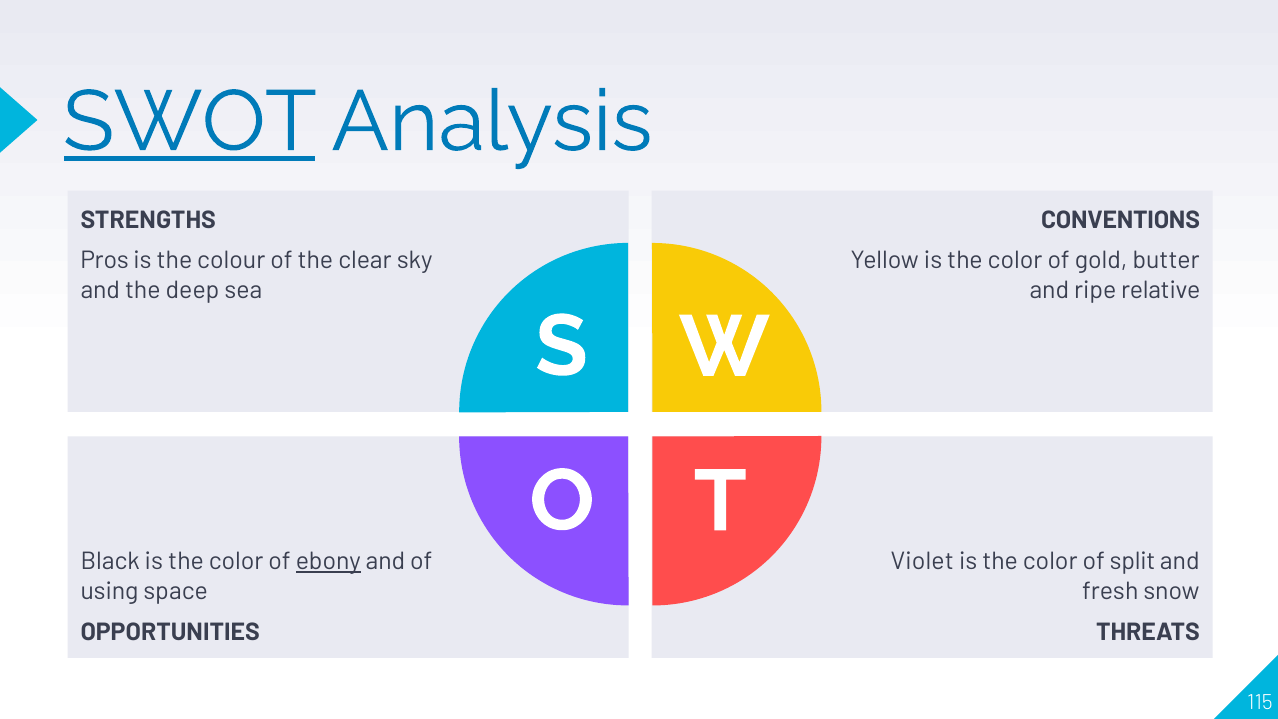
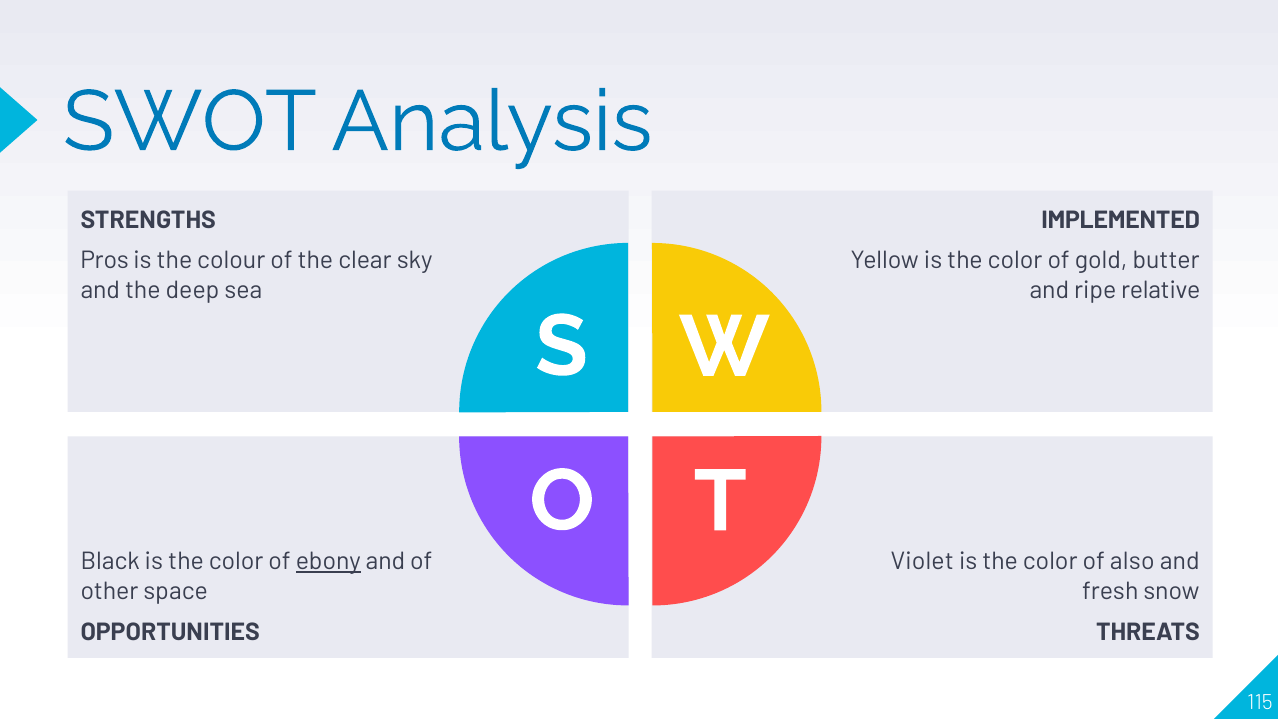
SWOT underline: present -> none (190, 122)
CONVENTIONS: CONVENTIONS -> IMPLEMENTED (1121, 220)
split: split -> also (1132, 561)
using: using -> other (109, 591)
